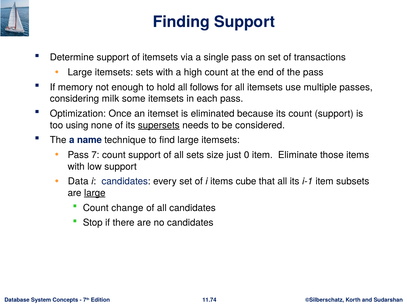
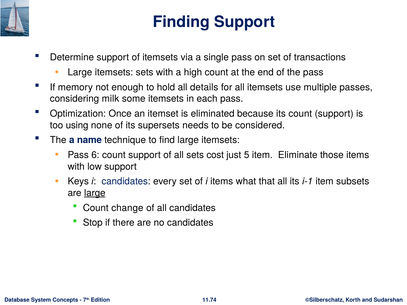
follows: follows -> details (204, 87)
supersets underline: present -> none (159, 125)
7: 7 -> 6 (95, 155)
size: size -> cost (215, 155)
0: 0 -> 5 (247, 155)
Data: Data -> Keys (78, 182)
cube: cube -> what (246, 182)
